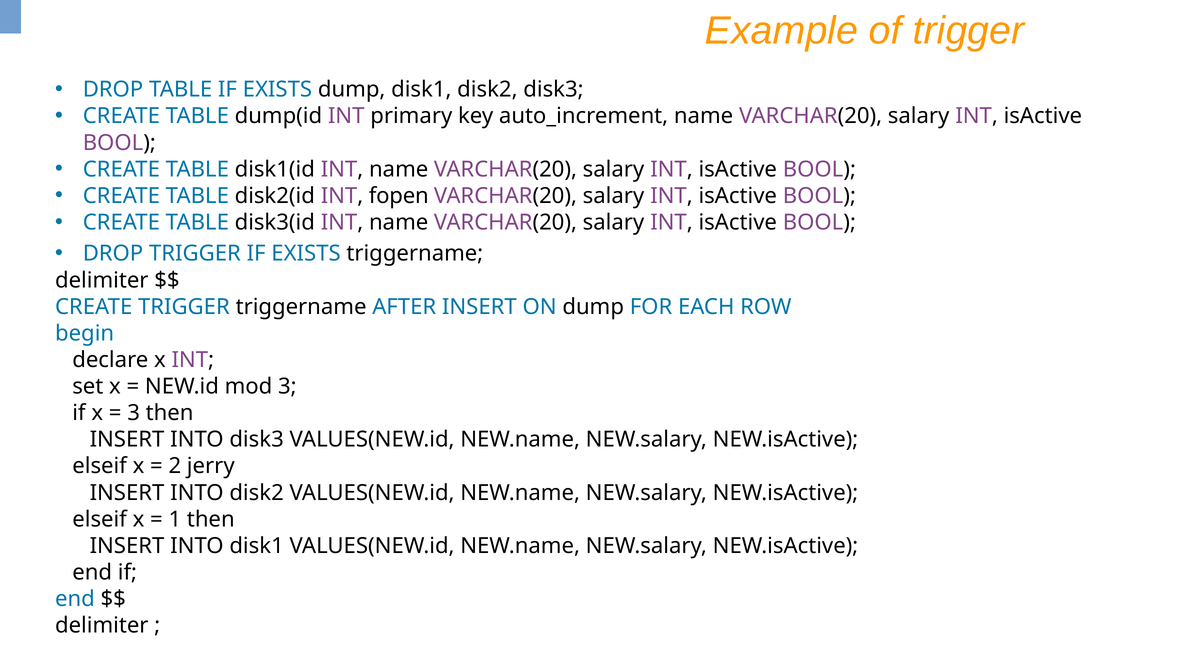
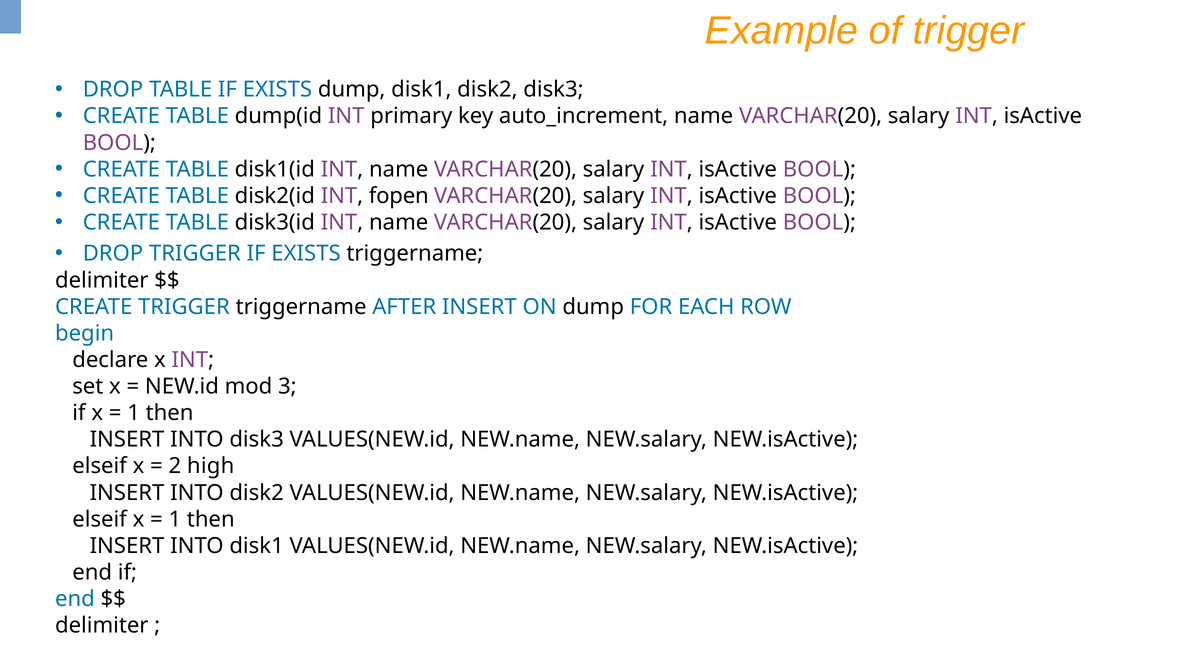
3: 3 -> 1 (134, 413)
jerry: jerry -> high (211, 466)
